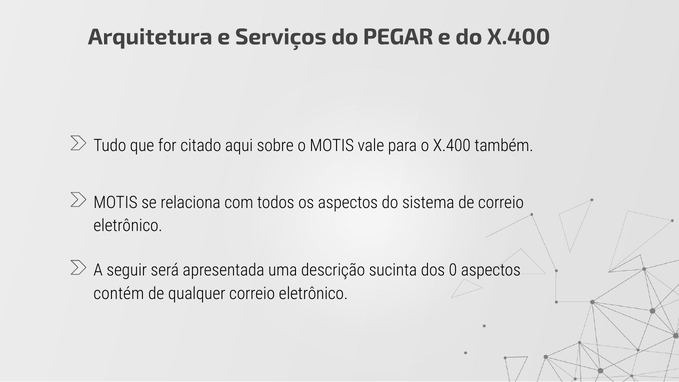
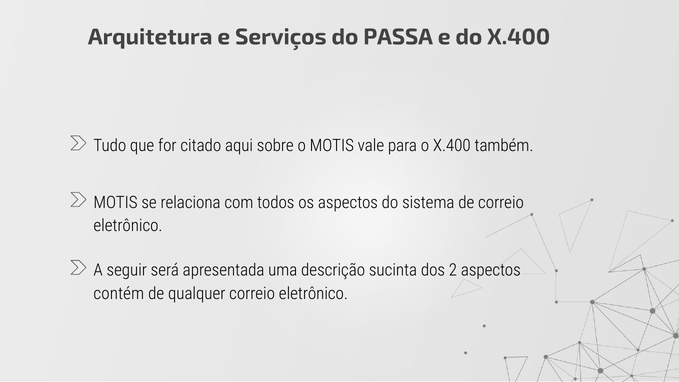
PEGAR: PEGAR -> PASSA (398, 37)
0: 0 -> 2 (453, 270)
